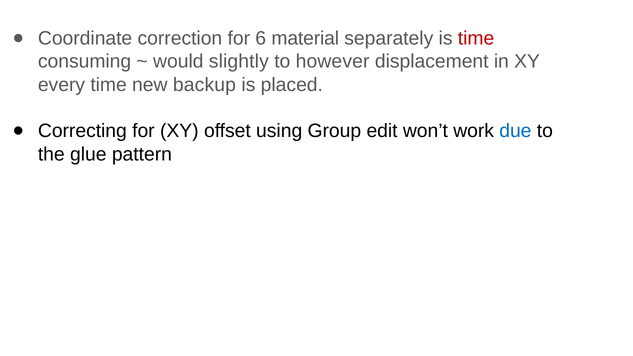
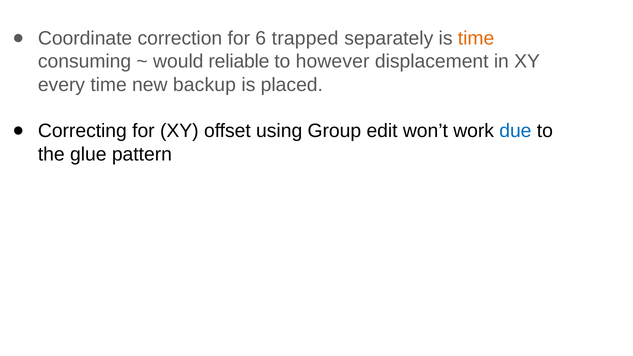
material: material -> trapped (305, 38)
time colour: red -> orange (476, 38)
slightly: slightly -> reliable (239, 61)
